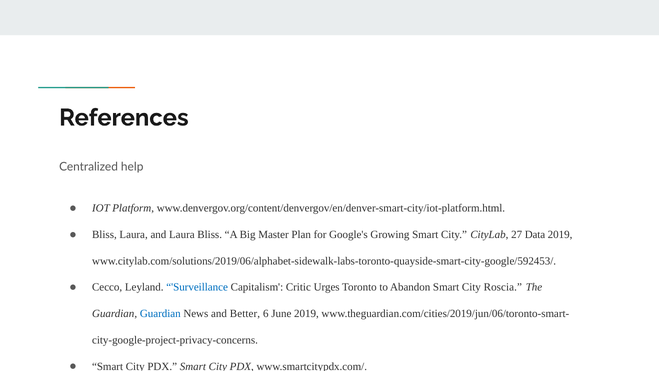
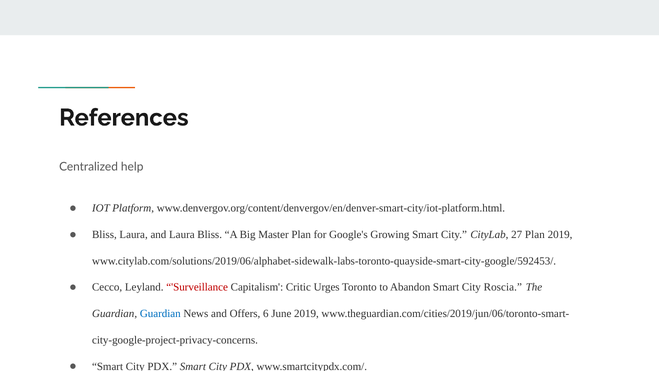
27 Data: Data -> Plan (535, 234)
Surveillance colour: blue -> red (197, 287)
Better: Better -> Offers (245, 313)
